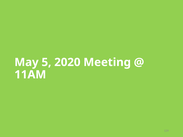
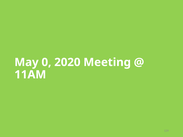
5: 5 -> 0 (46, 62)
